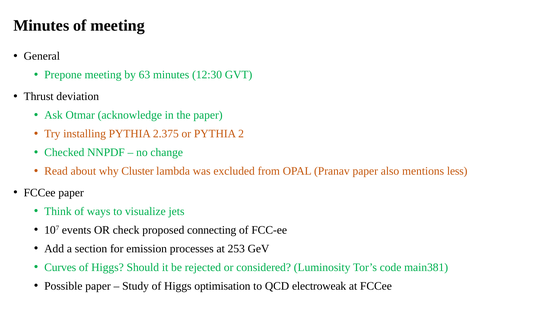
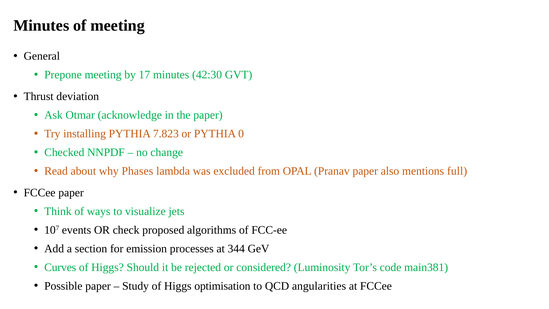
63: 63 -> 17 (144, 75)
12:30: 12:30 -> 42:30 (207, 75)
2.375: 2.375 -> 7.823 (166, 134)
2: 2 -> 0 (241, 134)
Cluster: Cluster -> Phases (137, 171)
less: less -> full (457, 171)
connecting: connecting -> algorithms (212, 230)
253: 253 -> 344 (236, 248)
electroweak: electroweak -> angularities (319, 286)
